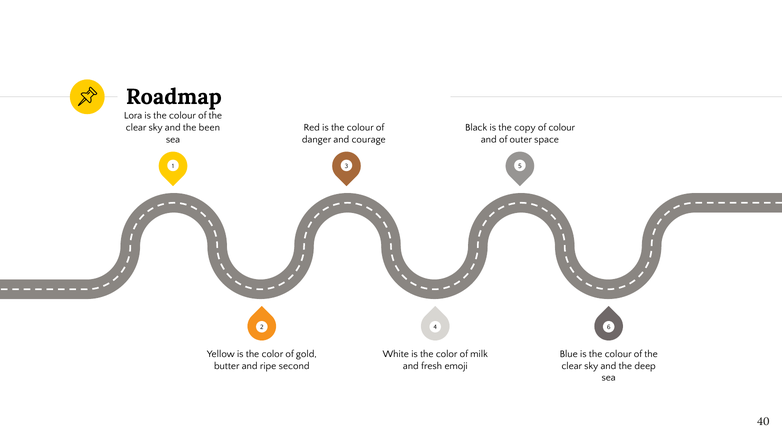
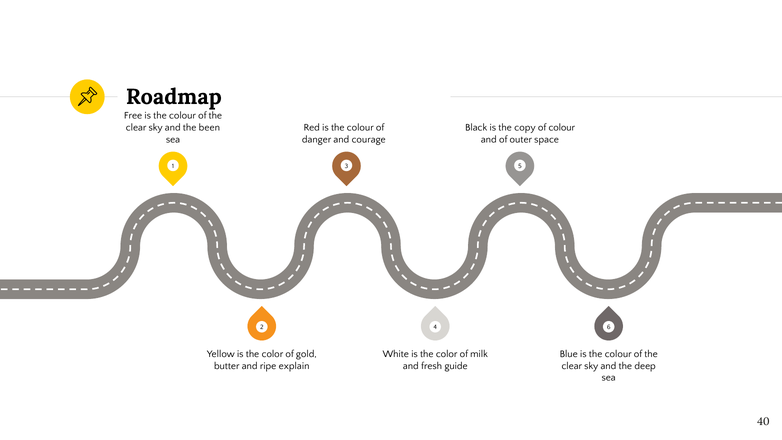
Lora: Lora -> Free (133, 116)
second: second -> explain (294, 366)
emoji: emoji -> guide (456, 366)
